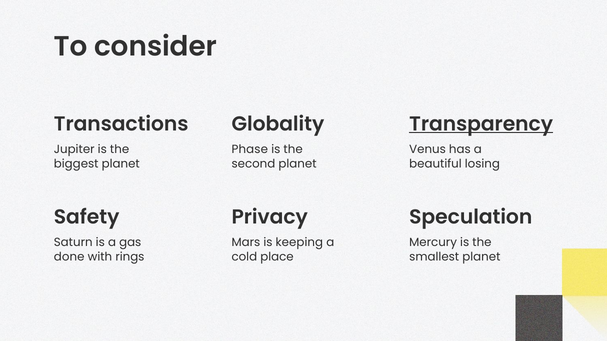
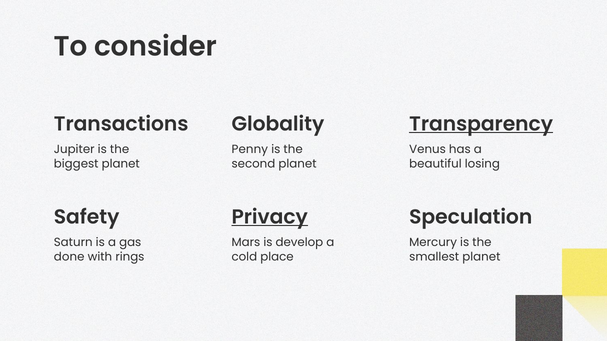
Phase: Phase -> Penny (250, 150)
Privacy underline: none -> present (270, 217)
keeping: keeping -> develop (299, 243)
